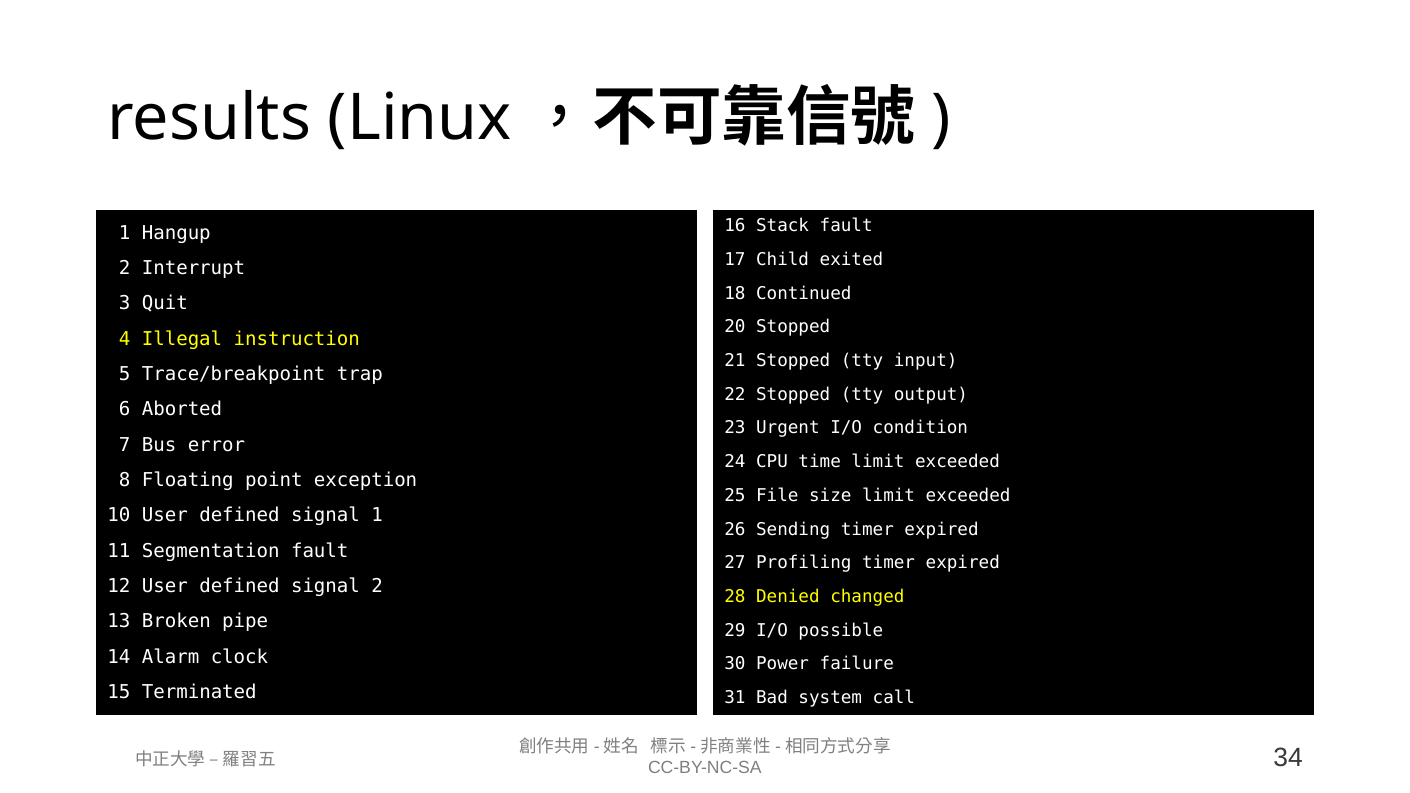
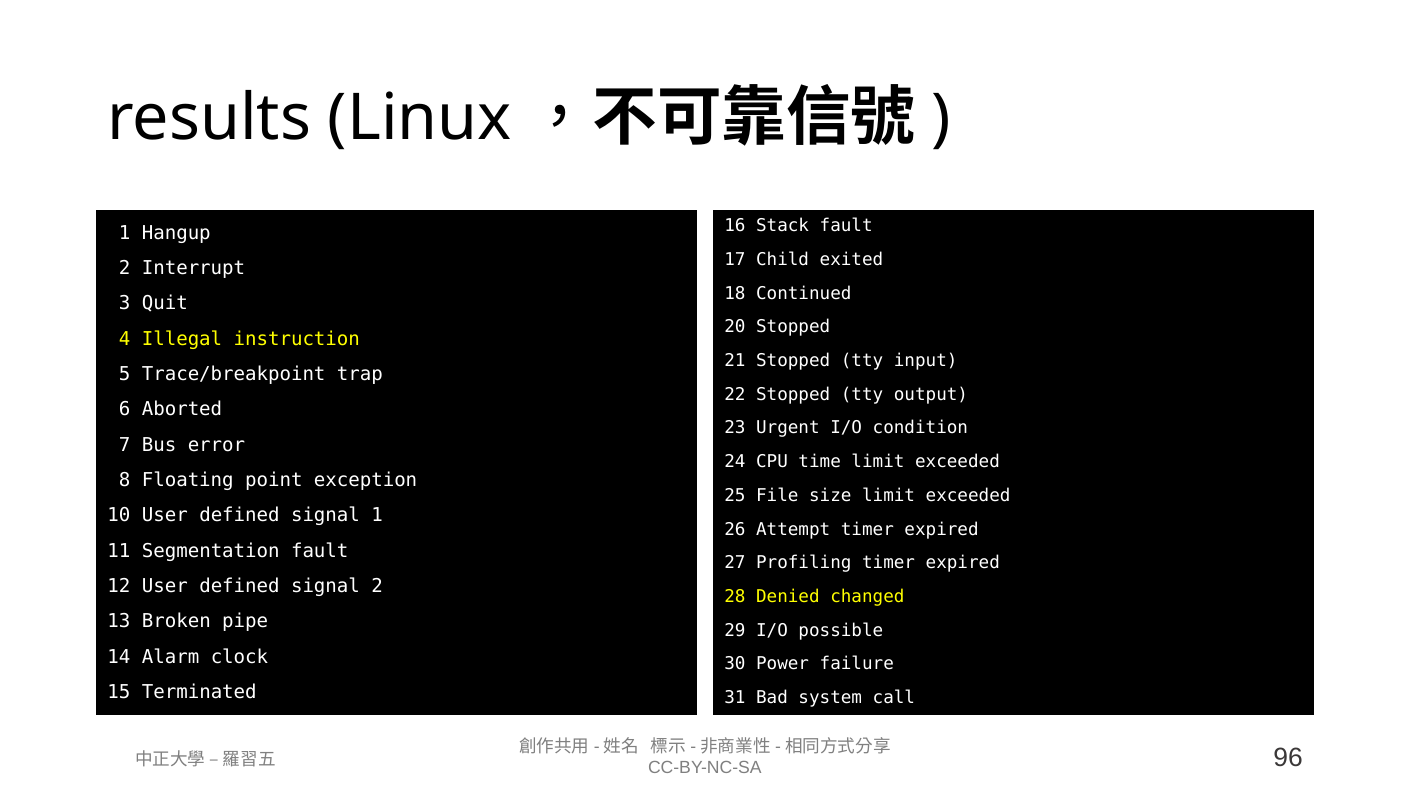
Sending: Sending -> Attempt (793, 529)
34: 34 -> 96 (1288, 758)
